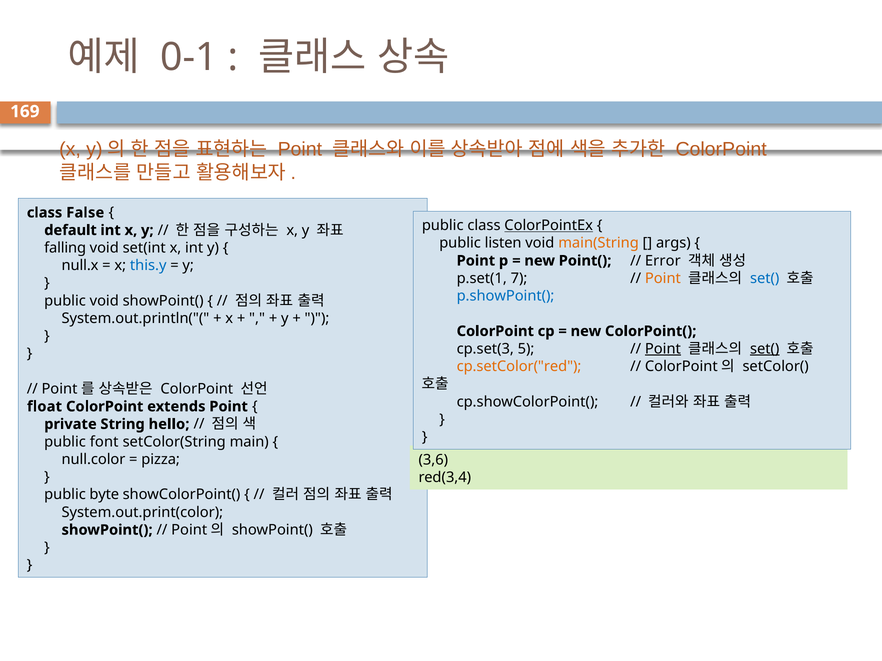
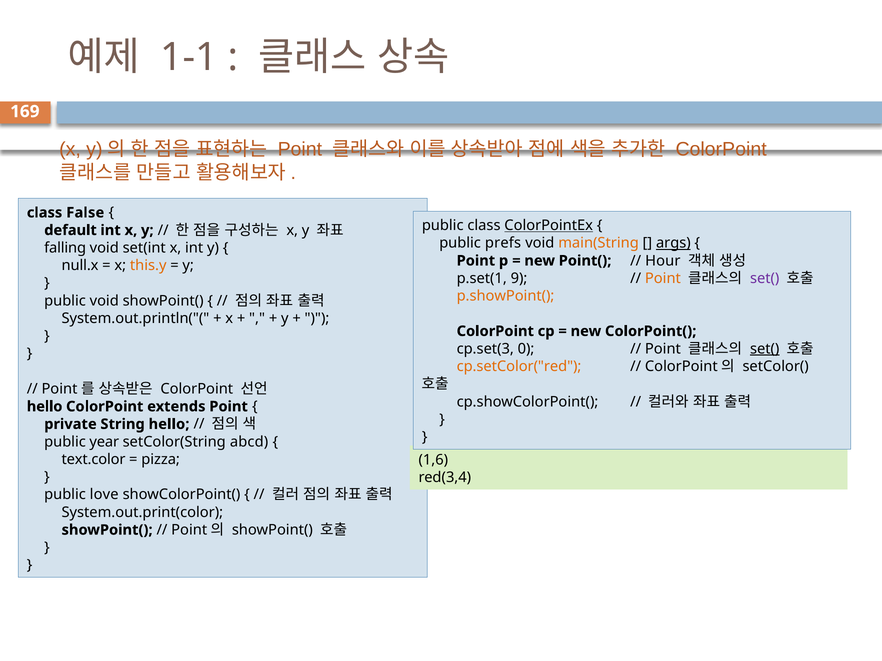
0-1: 0-1 -> 1-1 (189, 58)
listen: listen -> prefs (503, 243)
args underline: none -> present (673, 243)
Error: Error -> Hour (663, 261)
this.y colour: blue -> orange (148, 266)
7: 7 -> 9 (519, 279)
set( colour: blue -> purple (765, 279)
p.showPoint( colour: blue -> orange (505, 296)
5: 5 -> 0 (526, 349)
Point underline: present -> none (663, 349)
float: float -> hello (45, 407)
font: font -> year (104, 442)
main: main -> abcd (249, 442)
null.color: null.color -> text.color (94, 460)
3,6: 3,6 -> 1,6 (433, 460)
byte: byte -> love (104, 495)
